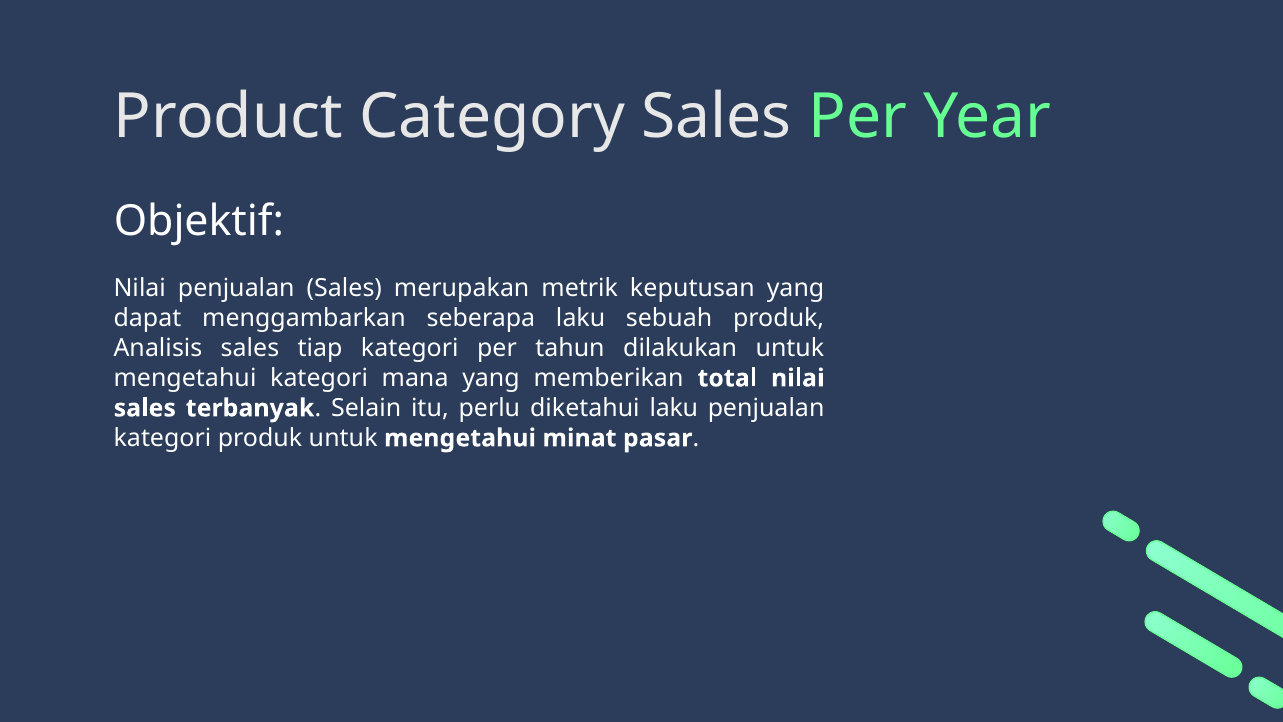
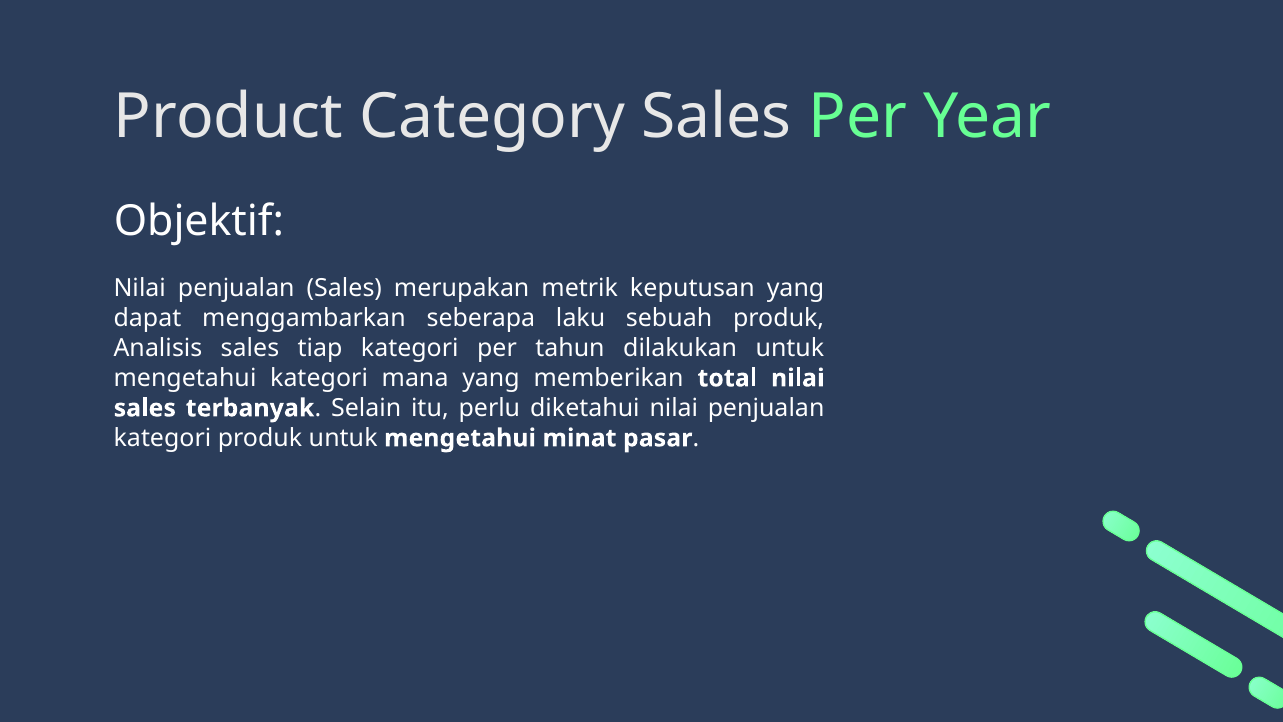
diketahui laku: laku -> nilai (674, 408)
